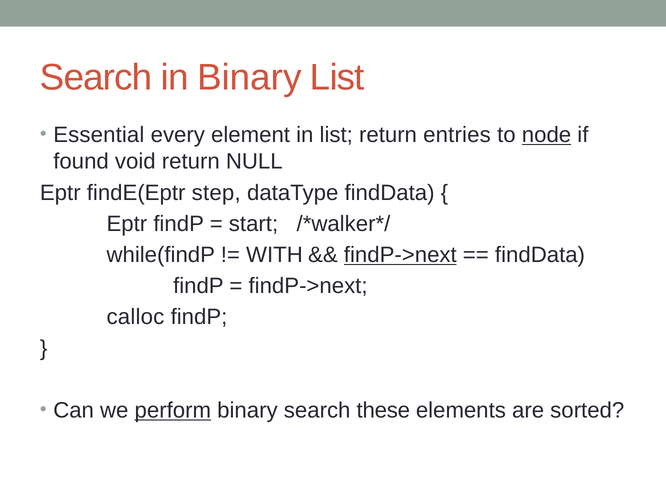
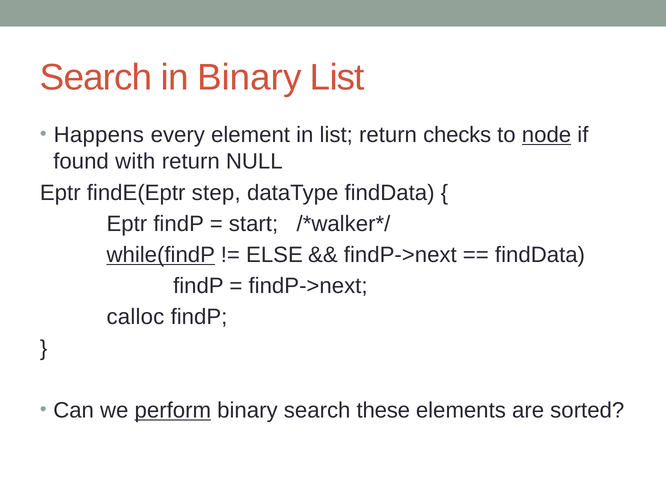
Essential: Essential -> Happens (99, 135)
entries: entries -> checks (457, 135)
void: void -> with (135, 161)
while(findP underline: none -> present (161, 255)
WITH: WITH -> ELSE (274, 255)
findP->next underline: present -> none (400, 255)
